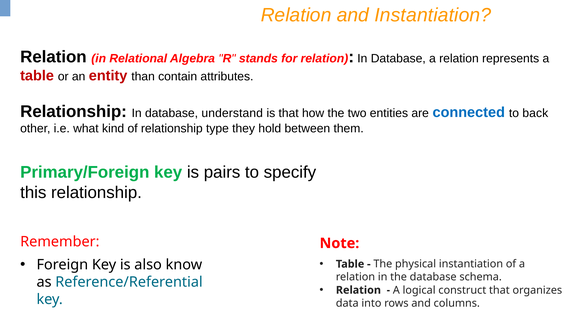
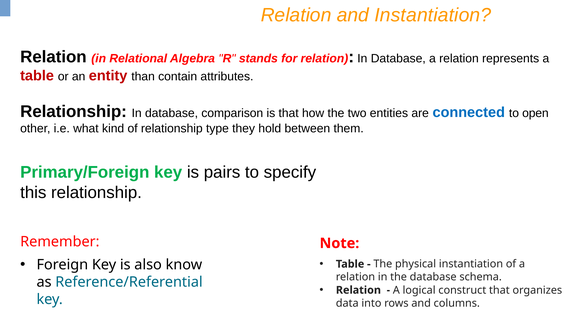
understand: understand -> comparison (232, 113)
back: back -> open (535, 113)
